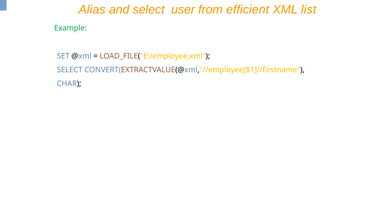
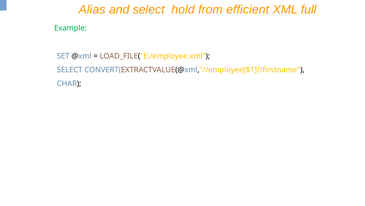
user: user -> hold (183, 9)
list: list -> full (309, 9)
